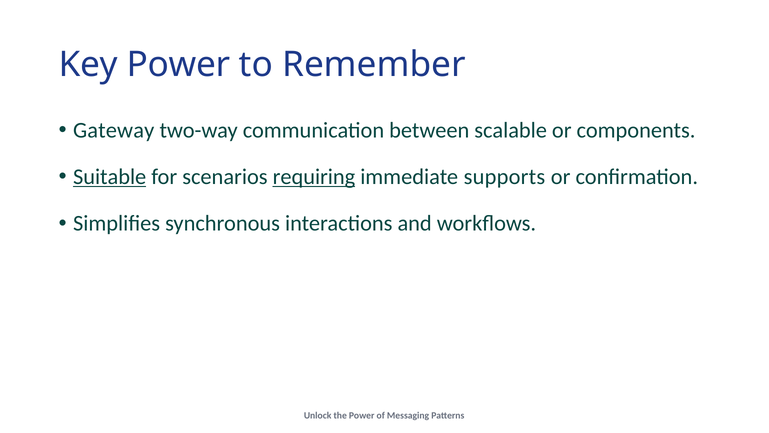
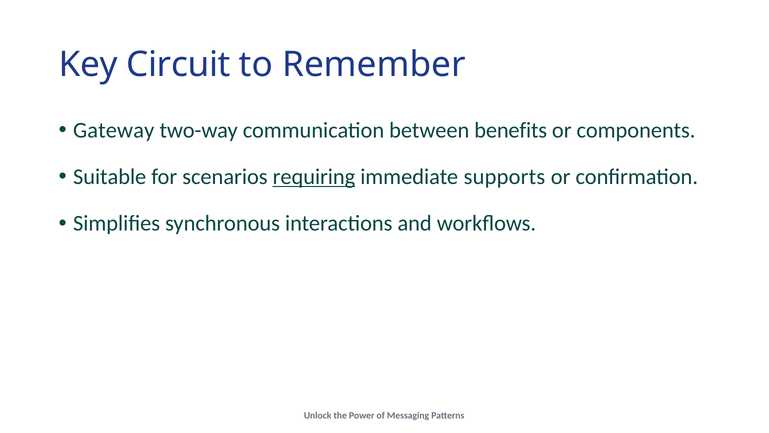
Key Power: Power -> Circuit (178, 65)
scalable: scalable -> benefits (511, 130)
Suitable underline: present -> none (110, 177)
